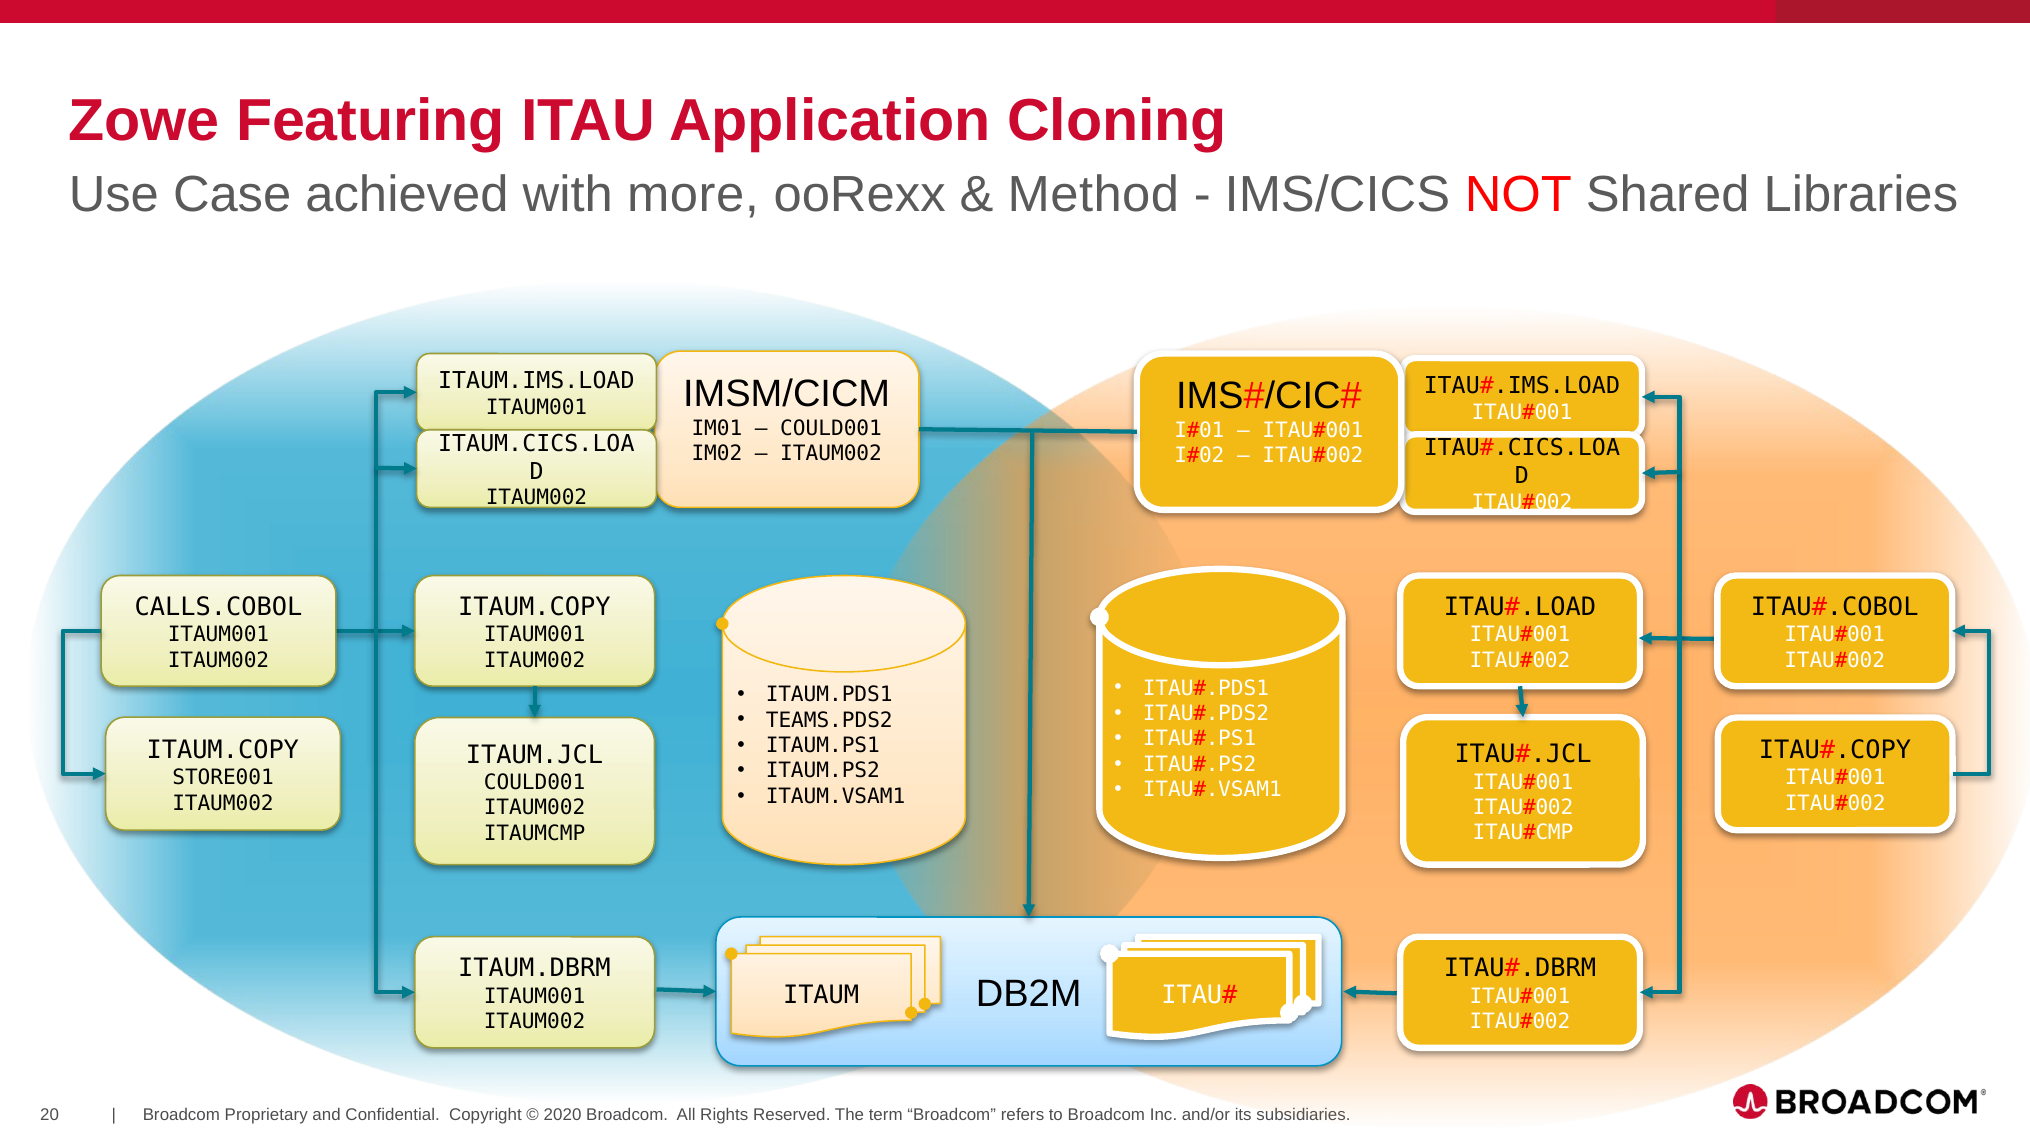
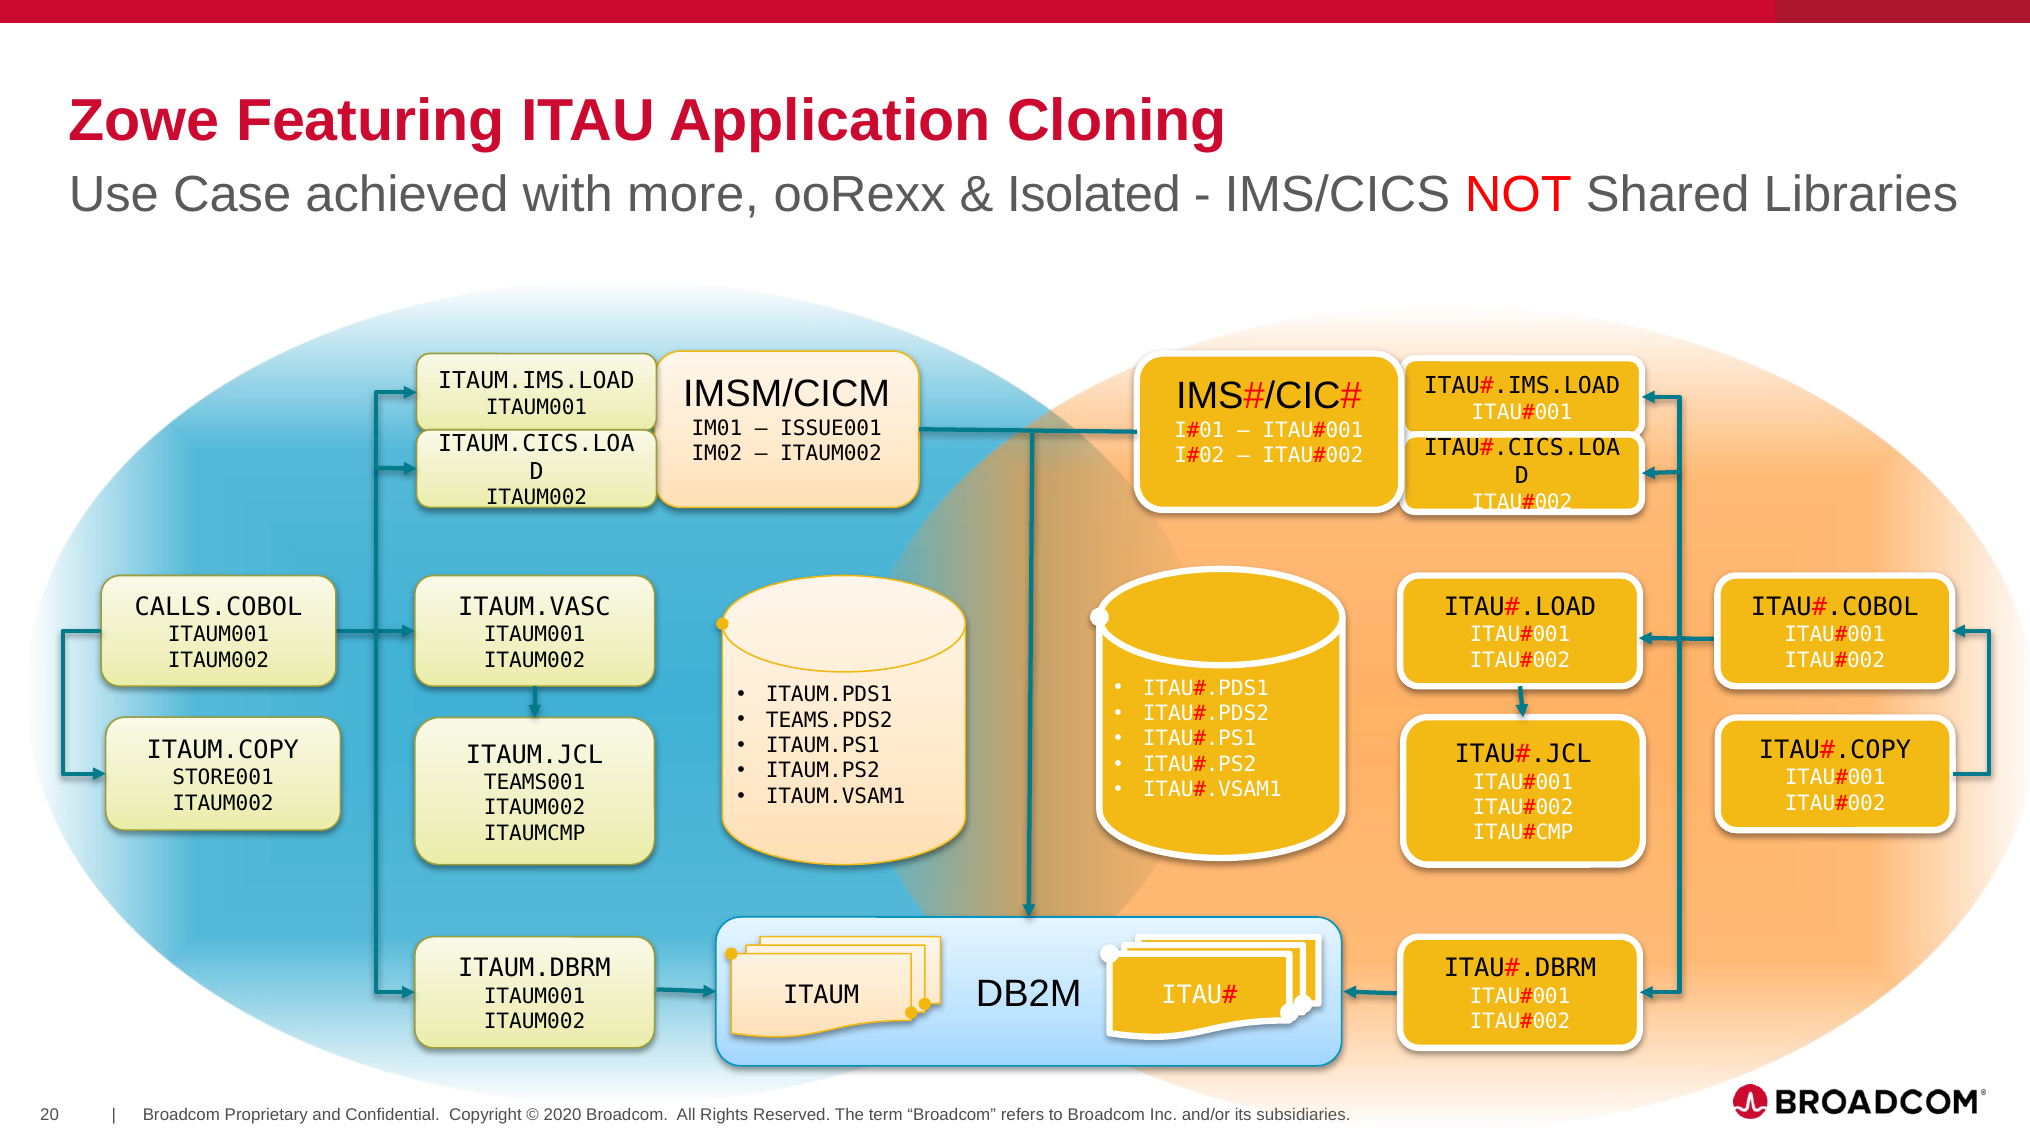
Method: Method -> Isolated (1094, 195)
COULD001: COULD001 -> ISSUE001 (831, 428)
ITAUM.COPY: ITAUM.COPY -> ITAUM.VASC (534, 607)
COULD001: COULD001 -> TEAMS001 (535, 782)
